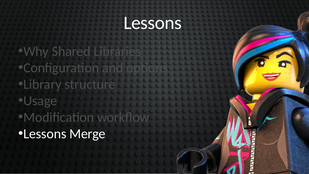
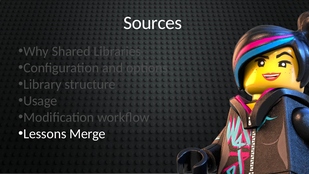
Lessons: Lessons -> Sources (153, 23)
